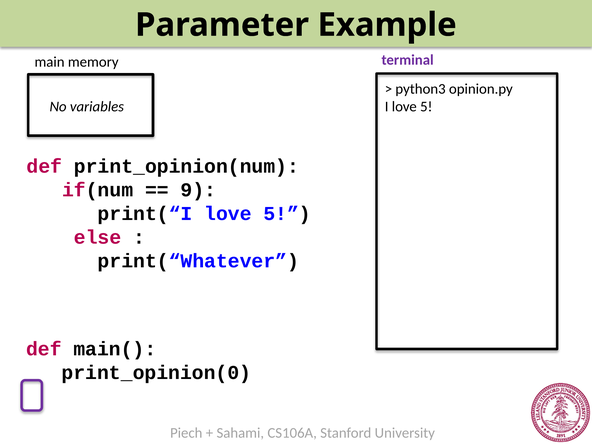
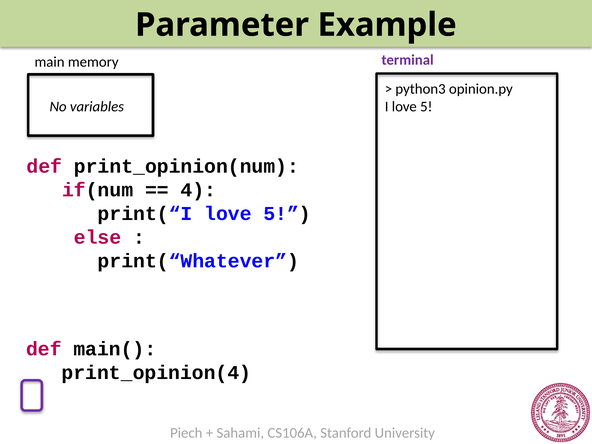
9: 9 -> 4 (198, 190)
print_opinion(0: print_opinion(0 -> print_opinion(4 (156, 373)
